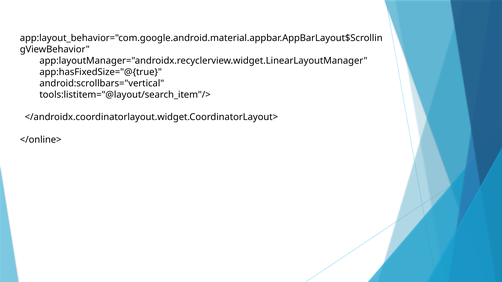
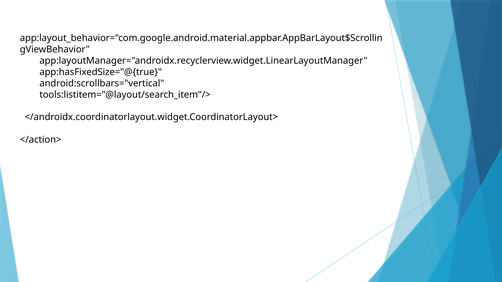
</online>: </online> -> </action> (41, 140)
